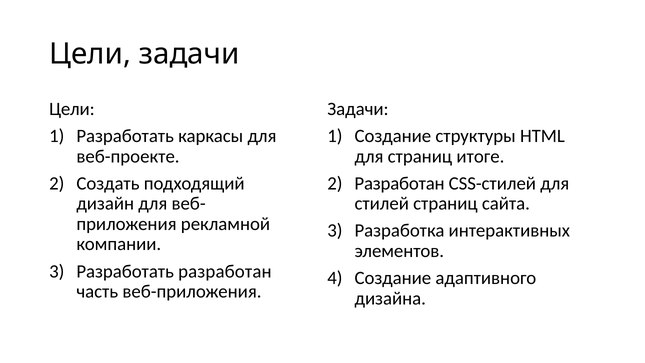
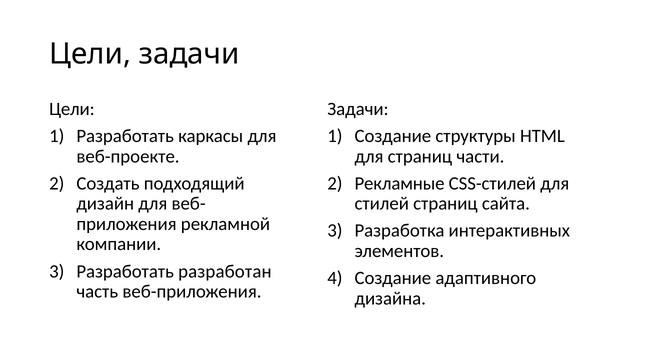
итоге: итоге -> части (480, 156)
Разработан: Разработан -> Рекламные (400, 183)
